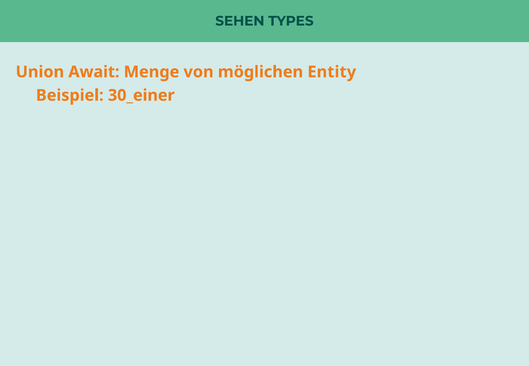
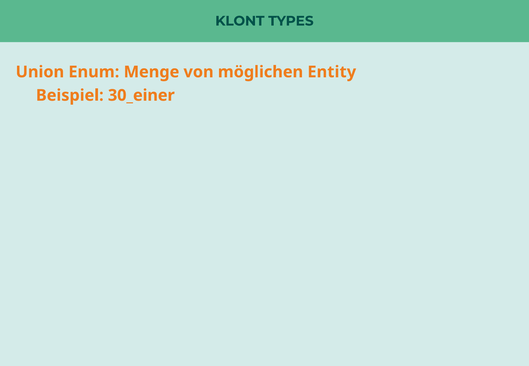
SEHEN: SEHEN -> KLONT (240, 21)
Await: Await -> Enum (94, 72)
